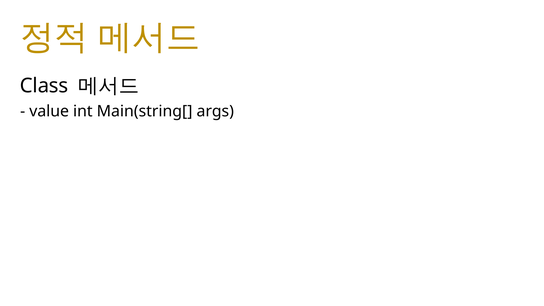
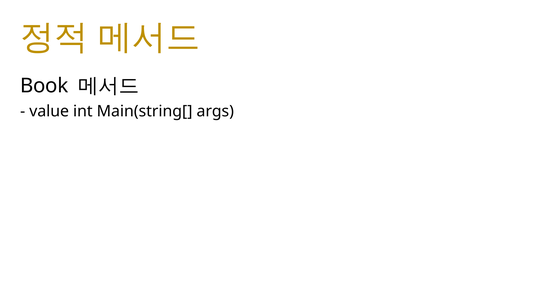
Class: Class -> Book (44, 86)
